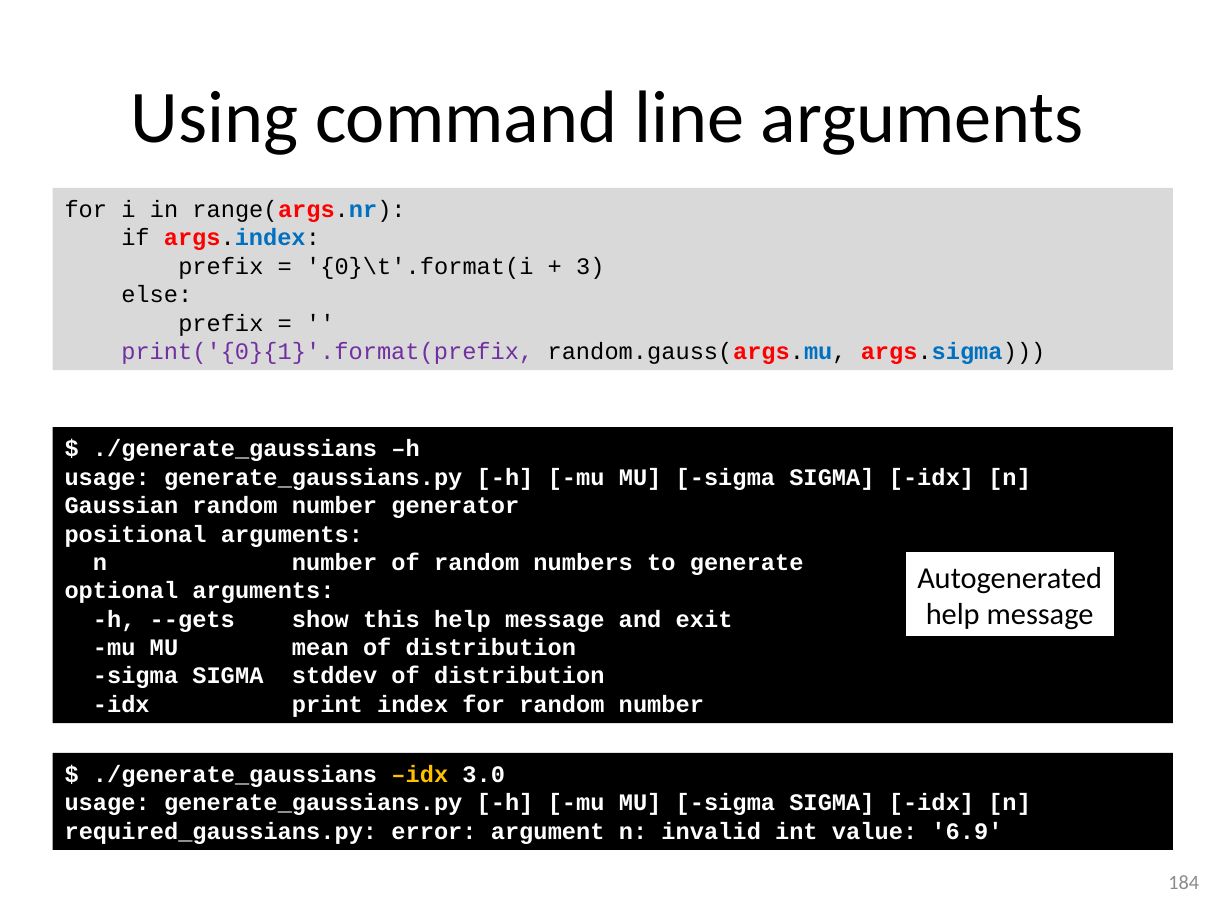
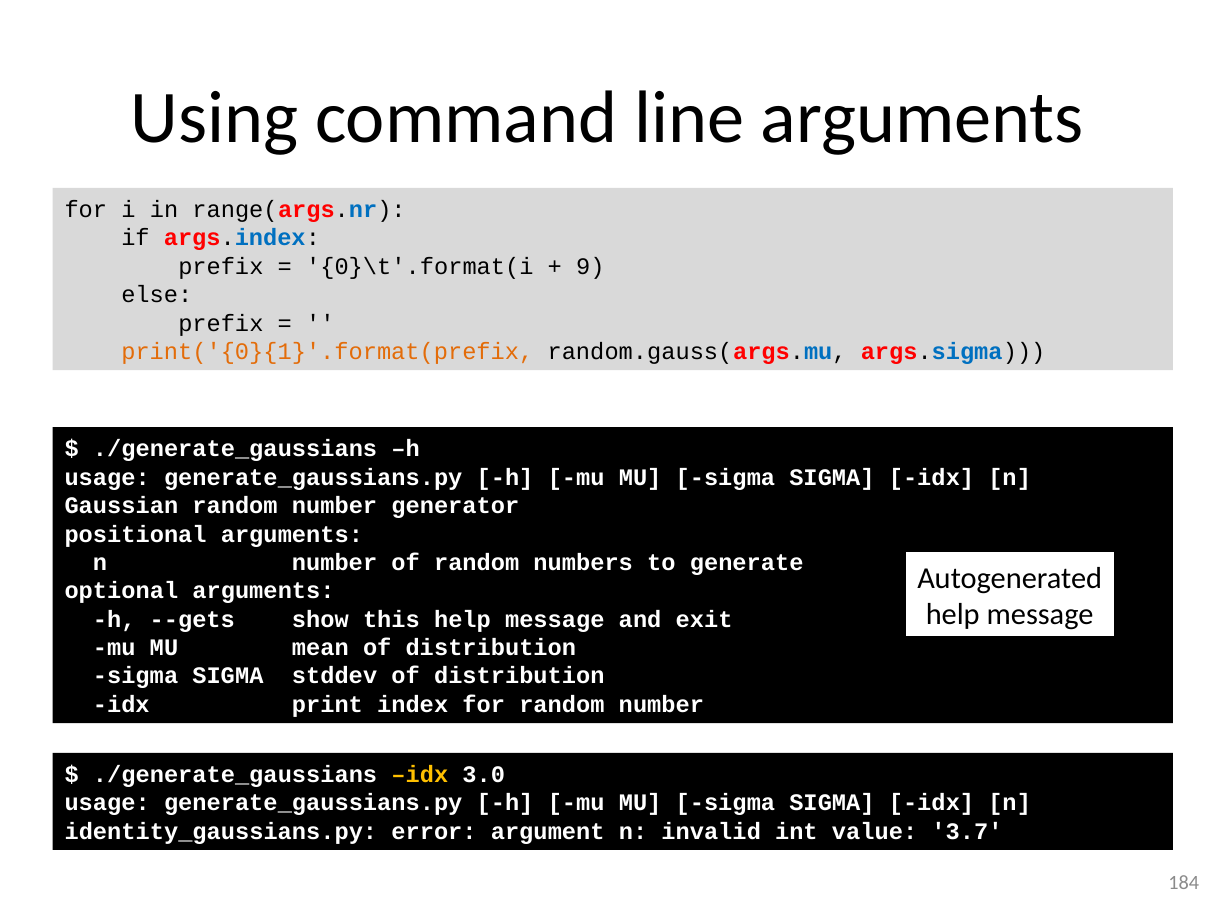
3: 3 -> 9 (590, 266)
print('{0}{1}'.format(prefix colour: purple -> orange (327, 352)
required_gaussians.py: required_gaussians.py -> identity_gaussians.py (221, 831)
6.9: 6.9 -> 3.7 (967, 831)
